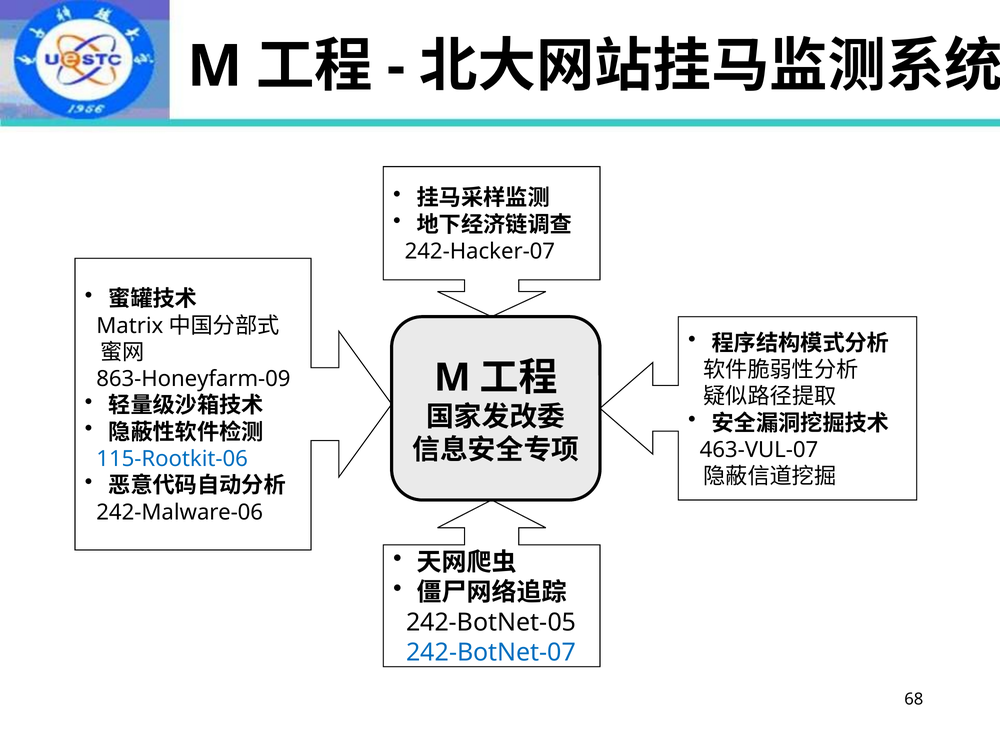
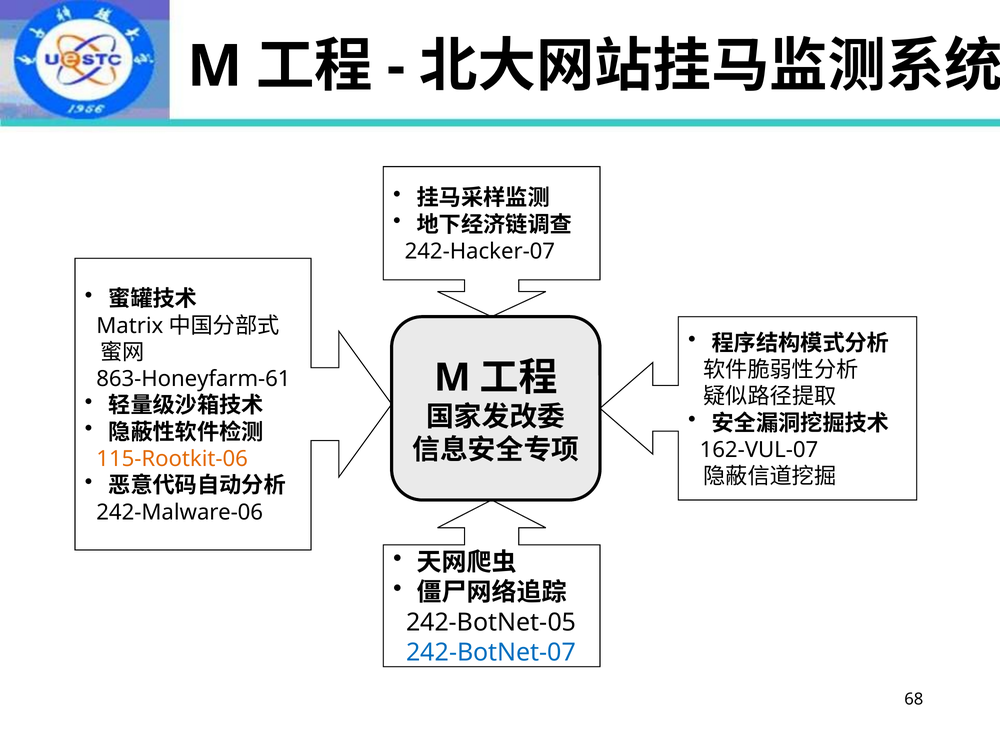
863-Honeyfarm-09: 863-Honeyfarm-09 -> 863-Honeyfarm-61 (193, 379)
463-VUL-07: 463-VUL-07 -> 162-VUL-07 (759, 450)
115-Rootkit-06 colour: blue -> orange (172, 459)
